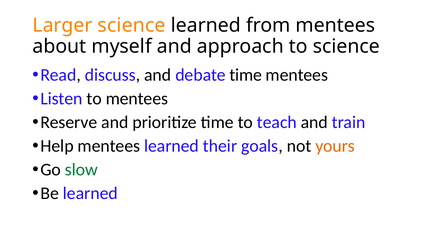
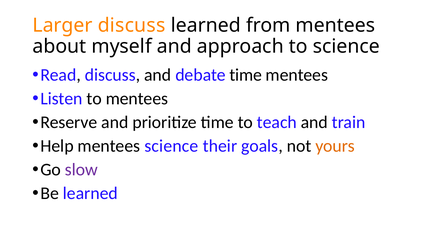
Larger science: science -> discuss (132, 25)
mentees learned: learned -> science (171, 146)
slow colour: green -> purple (81, 169)
